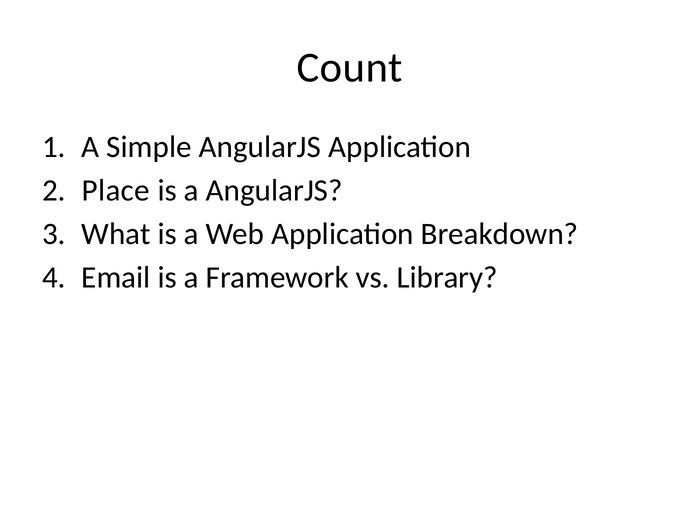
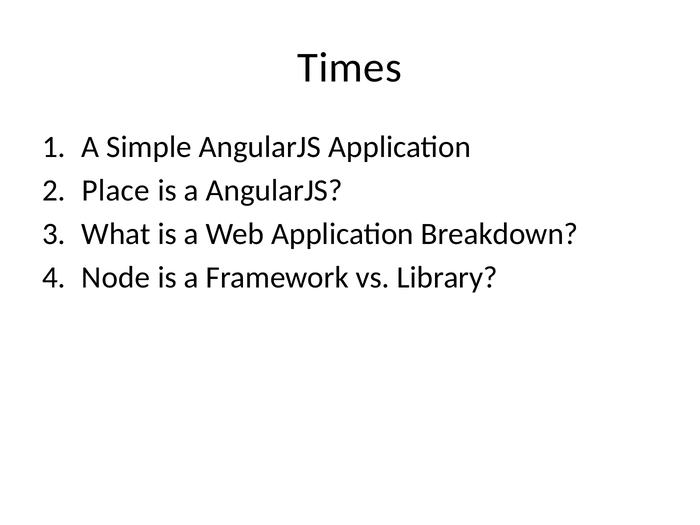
Count: Count -> Times (350, 68)
Email: Email -> Node (116, 278)
